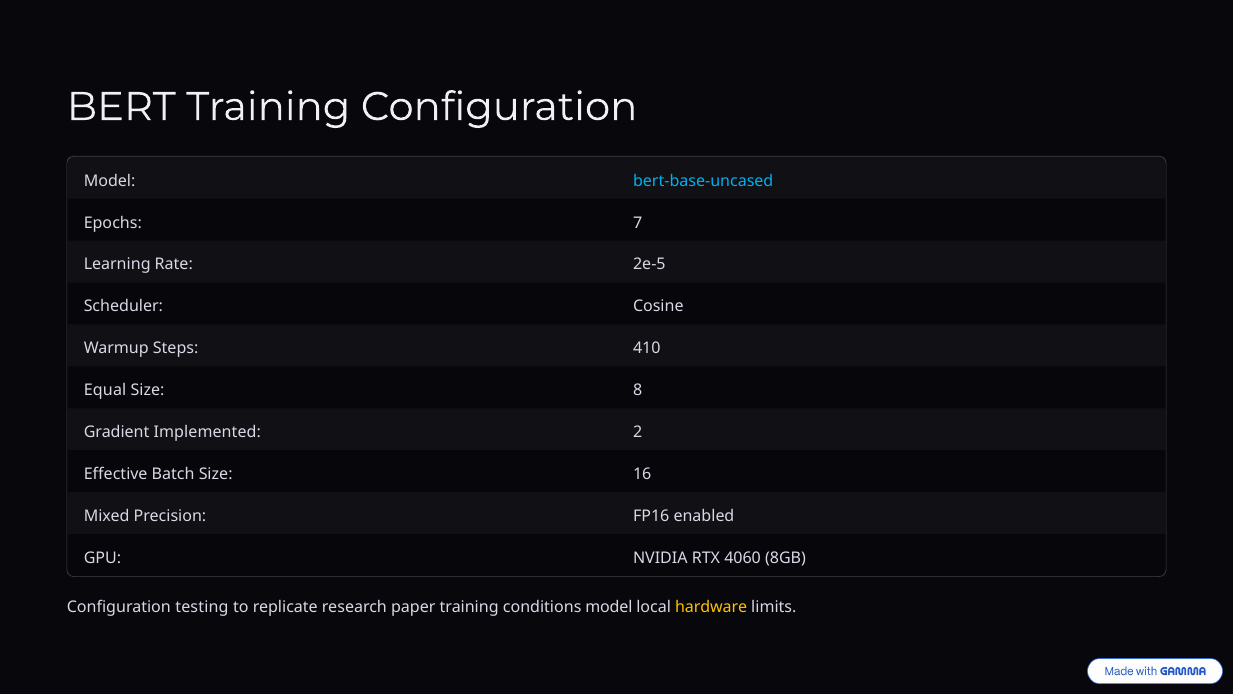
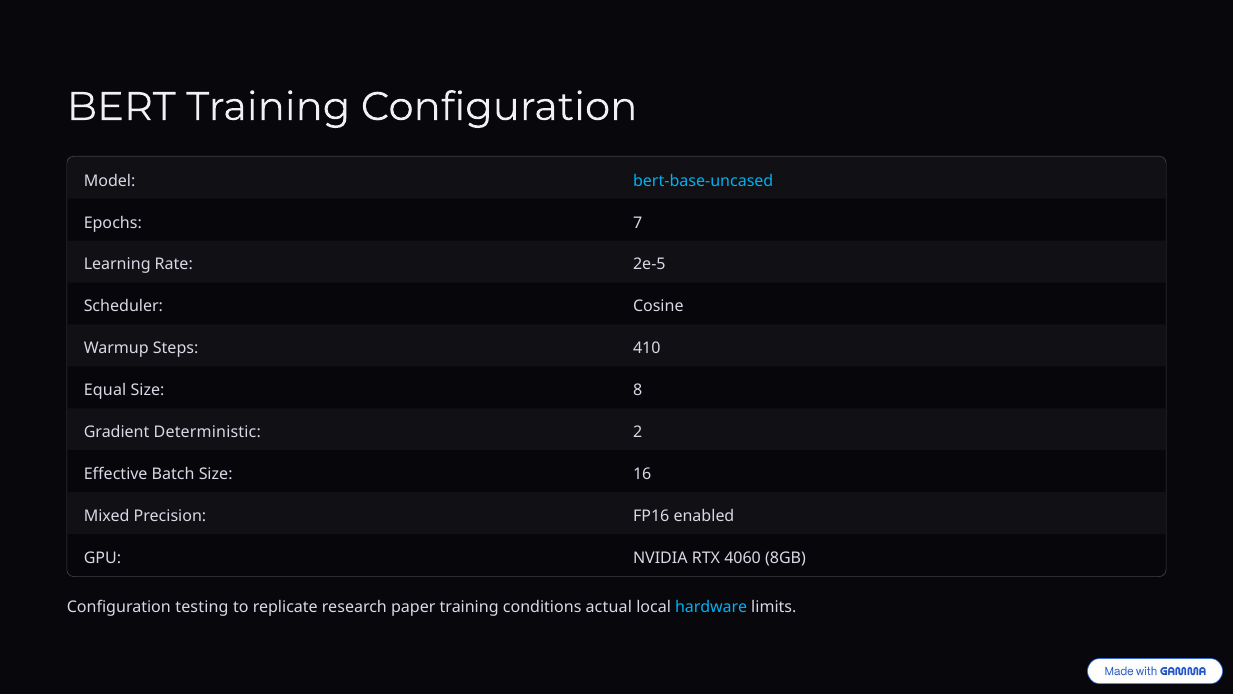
Implemented: Implemented -> Deterministic (207, 432)
conditions model: model -> actual (609, 607)
hardware colour: yellow -> light blue (711, 607)
